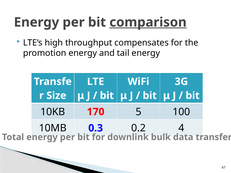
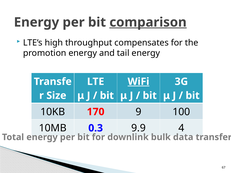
WiFi underline: none -> present (138, 82)
5: 5 -> 9 (139, 112)
0.2: 0.2 -> 9.9 (138, 128)
